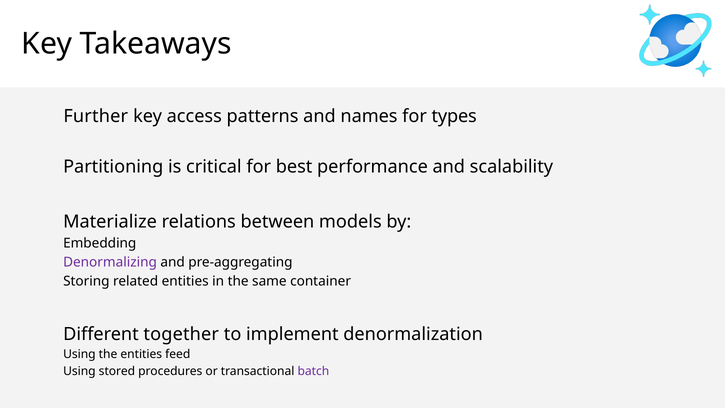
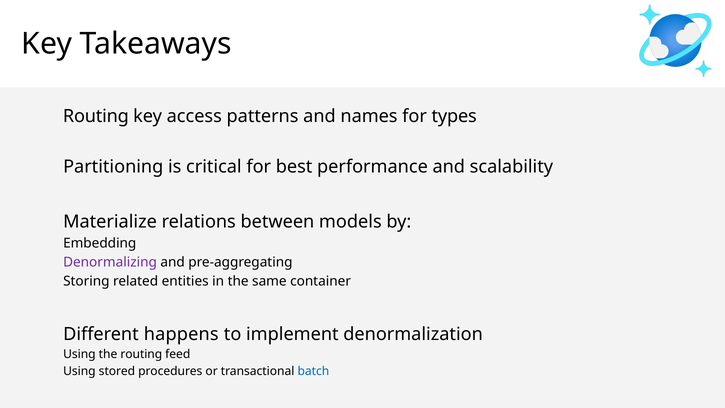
Further: Further -> Routing (96, 116)
together: together -> happens (181, 334)
the entities: entities -> routing (141, 354)
batch colour: purple -> blue (313, 371)
